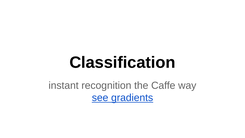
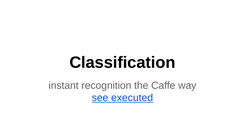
gradients: gradients -> executed (132, 98)
